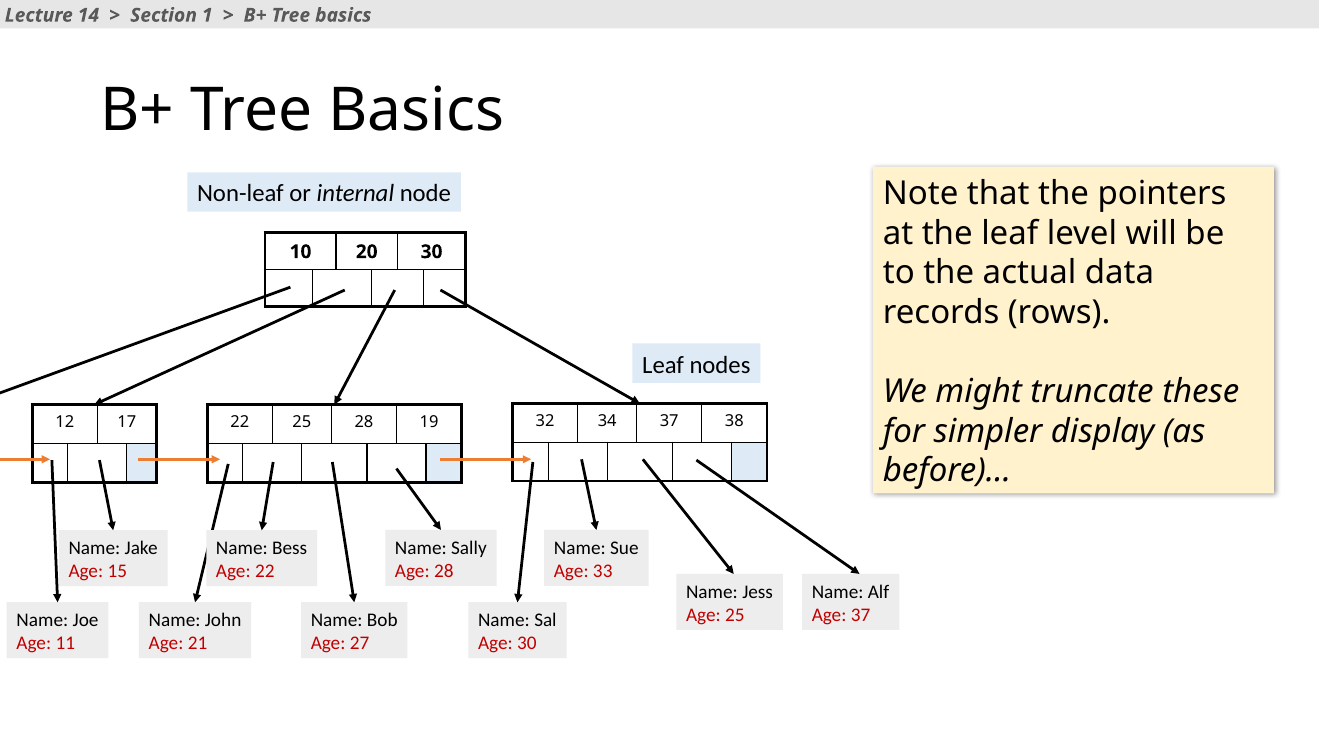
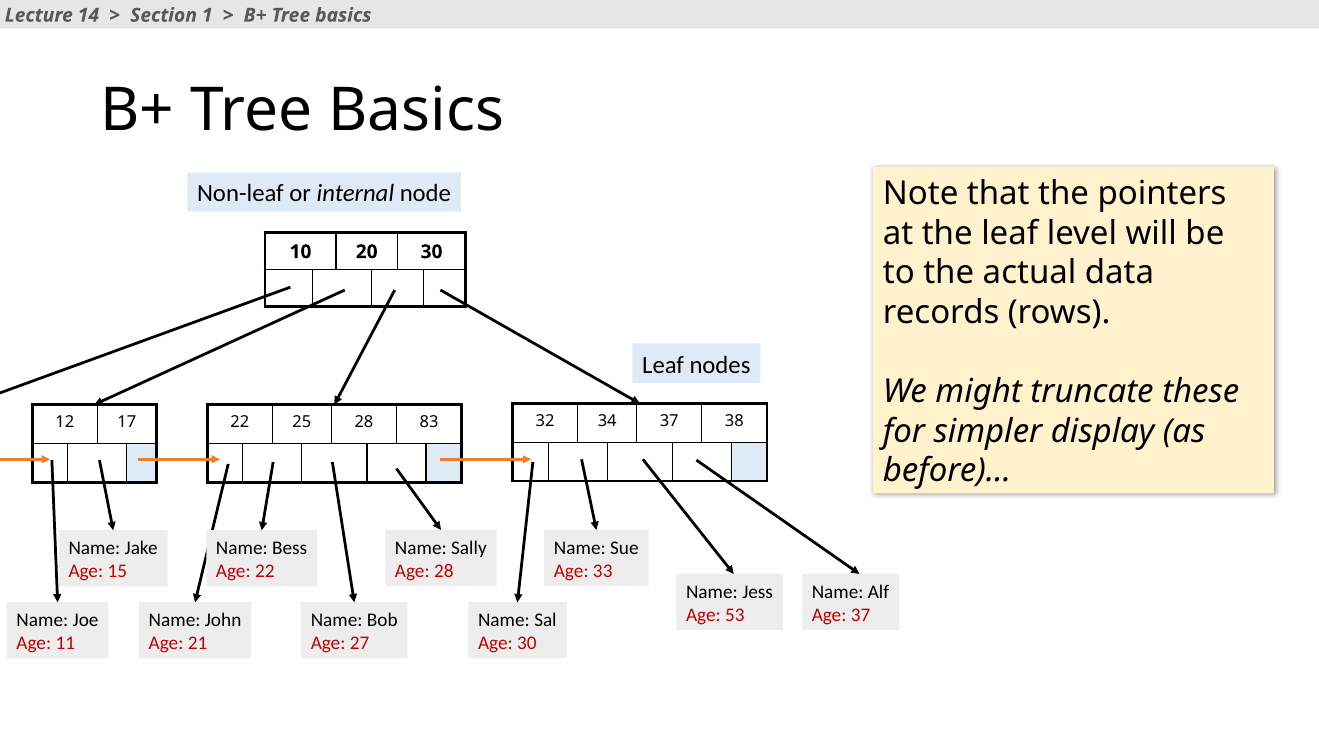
19: 19 -> 83 (429, 422)
Age 25: 25 -> 53 (735, 615)
